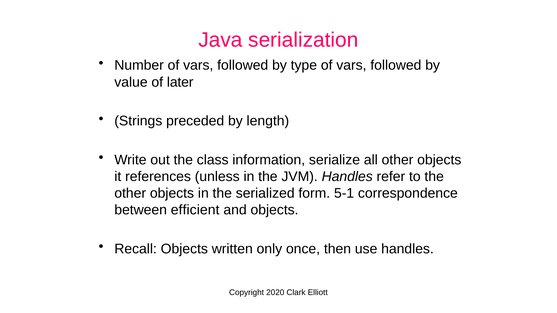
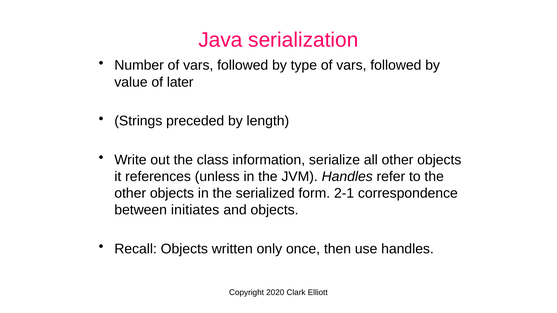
5-1: 5-1 -> 2-1 (344, 194)
efficient: efficient -> initiates (195, 210)
